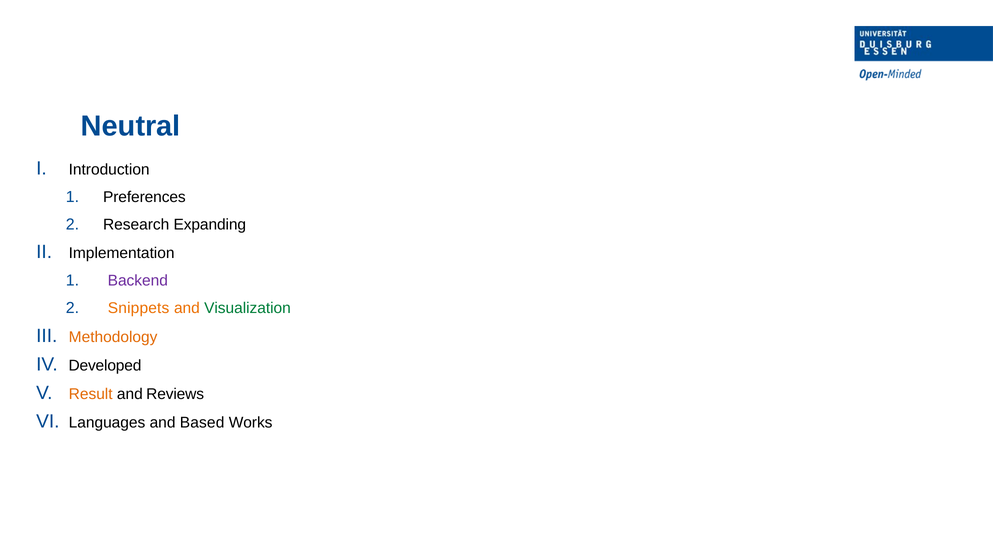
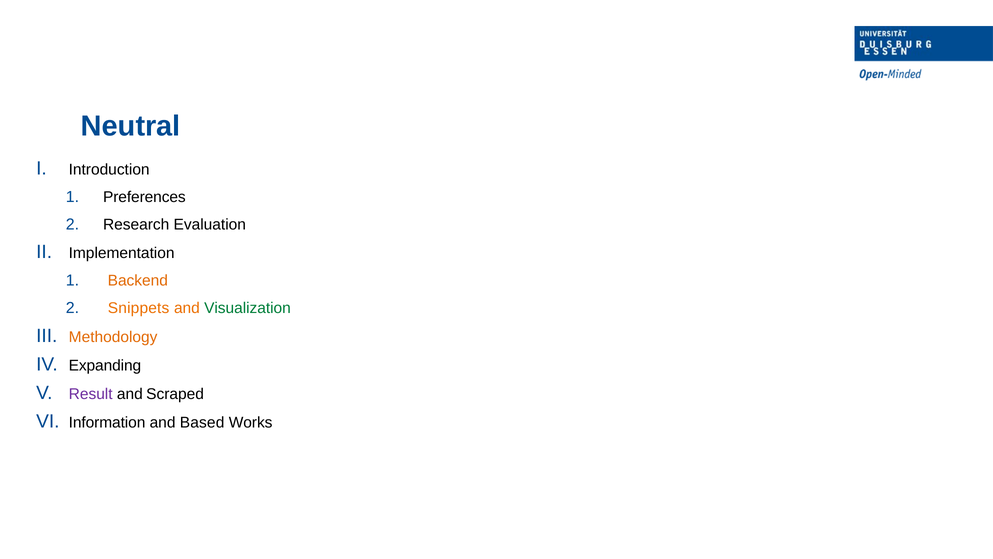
Expanding: Expanding -> Evaluation (210, 225)
Backend colour: purple -> orange (138, 281)
Developed: Developed -> Expanding (105, 365)
Result colour: orange -> purple (91, 394)
Reviews: Reviews -> Scraped (175, 394)
Languages: Languages -> Information (107, 422)
